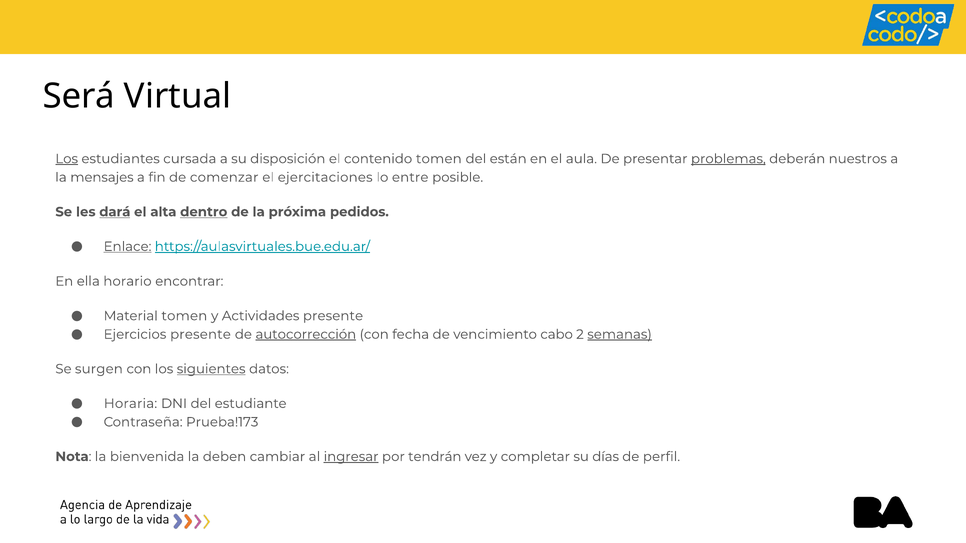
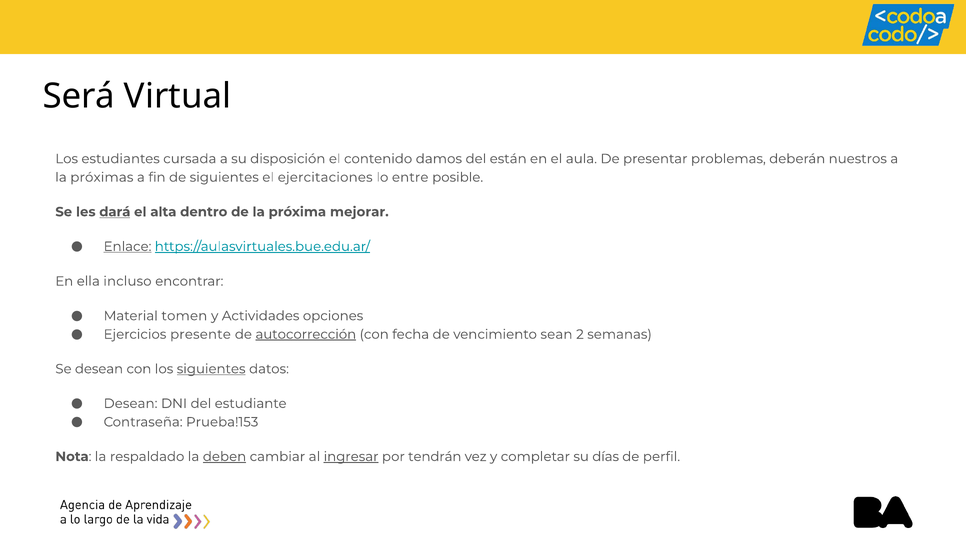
Los underline: present -> none (67, 159)
contenido tomen: tomen -> damos (439, 159)
problemas underline: present -> none (728, 159)
mensajes: mensajes -> próximas (102, 177)
de comenzar: comenzar -> siguientes (224, 177)
dentro underline: present -> none (204, 212)
pedidos: pedidos -> mejorar (359, 212)
horario: horario -> incluso (127, 281)
Actividades presente: presente -> opciones (333, 316)
cabo: cabo -> sean (556, 335)
semanas underline: present -> none (620, 335)
Se surgen: surgen -> desean (99, 369)
Horaria: Horaria -> Desean (131, 404)
Prueba!173: Prueba!173 -> Prueba!153 (222, 422)
bienvenida: bienvenida -> respaldado (147, 457)
deben underline: none -> present (225, 457)
